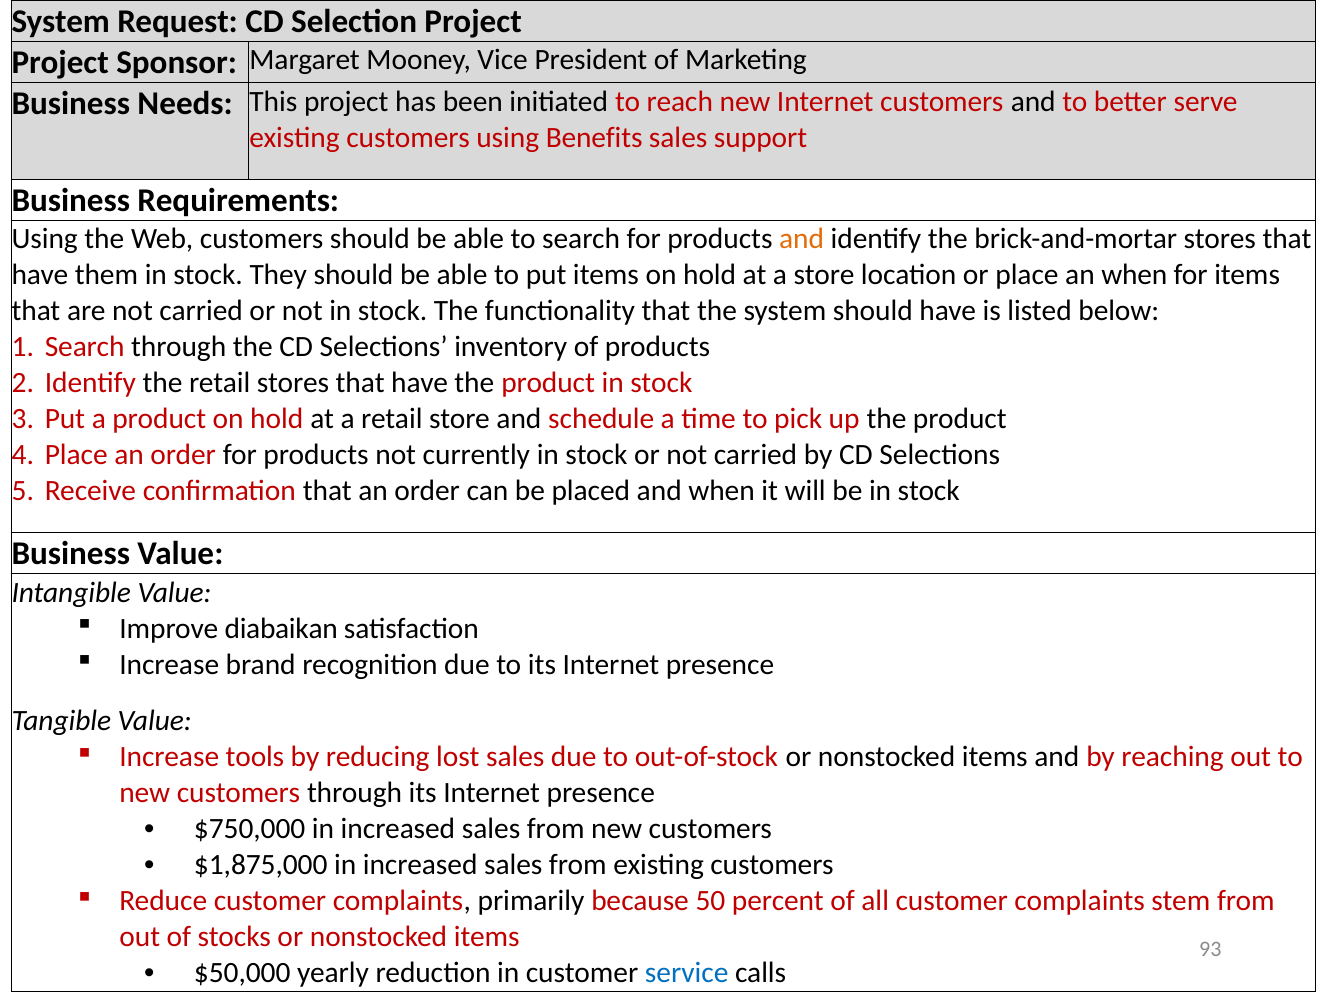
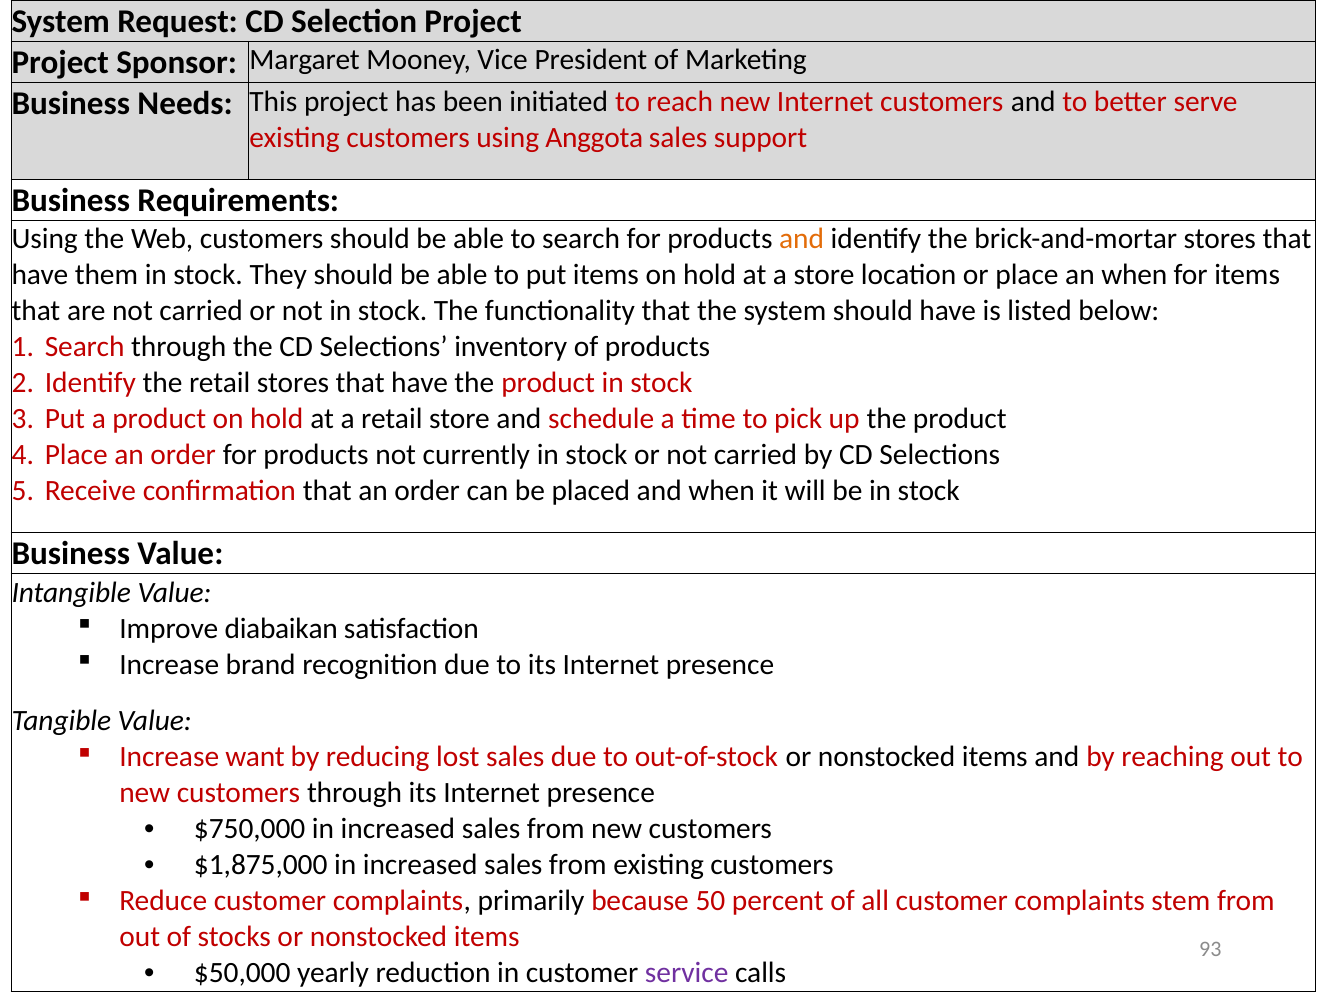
Benefits: Benefits -> Anggota (594, 137)
tools: tools -> want (255, 757)
service colour: blue -> purple (687, 973)
